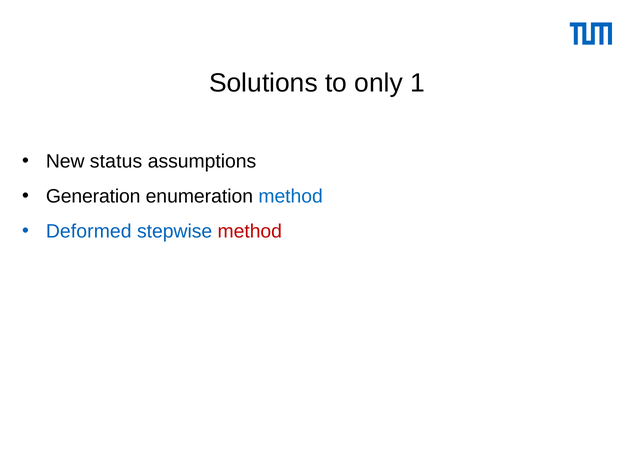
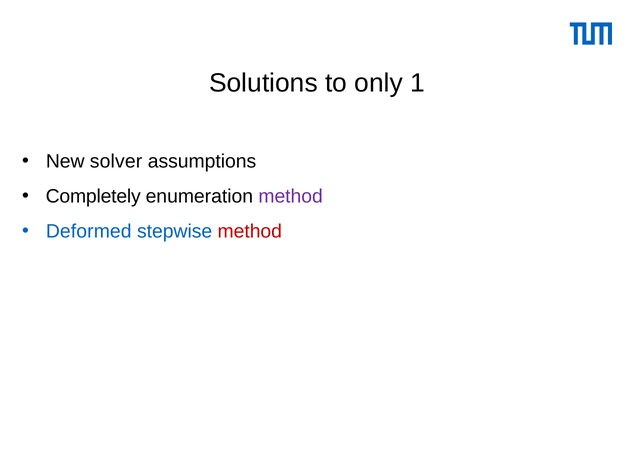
status: status -> solver (116, 162)
Generation: Generation -> Completely (93, 197)
method colour: blue -> purple (291, 197)
